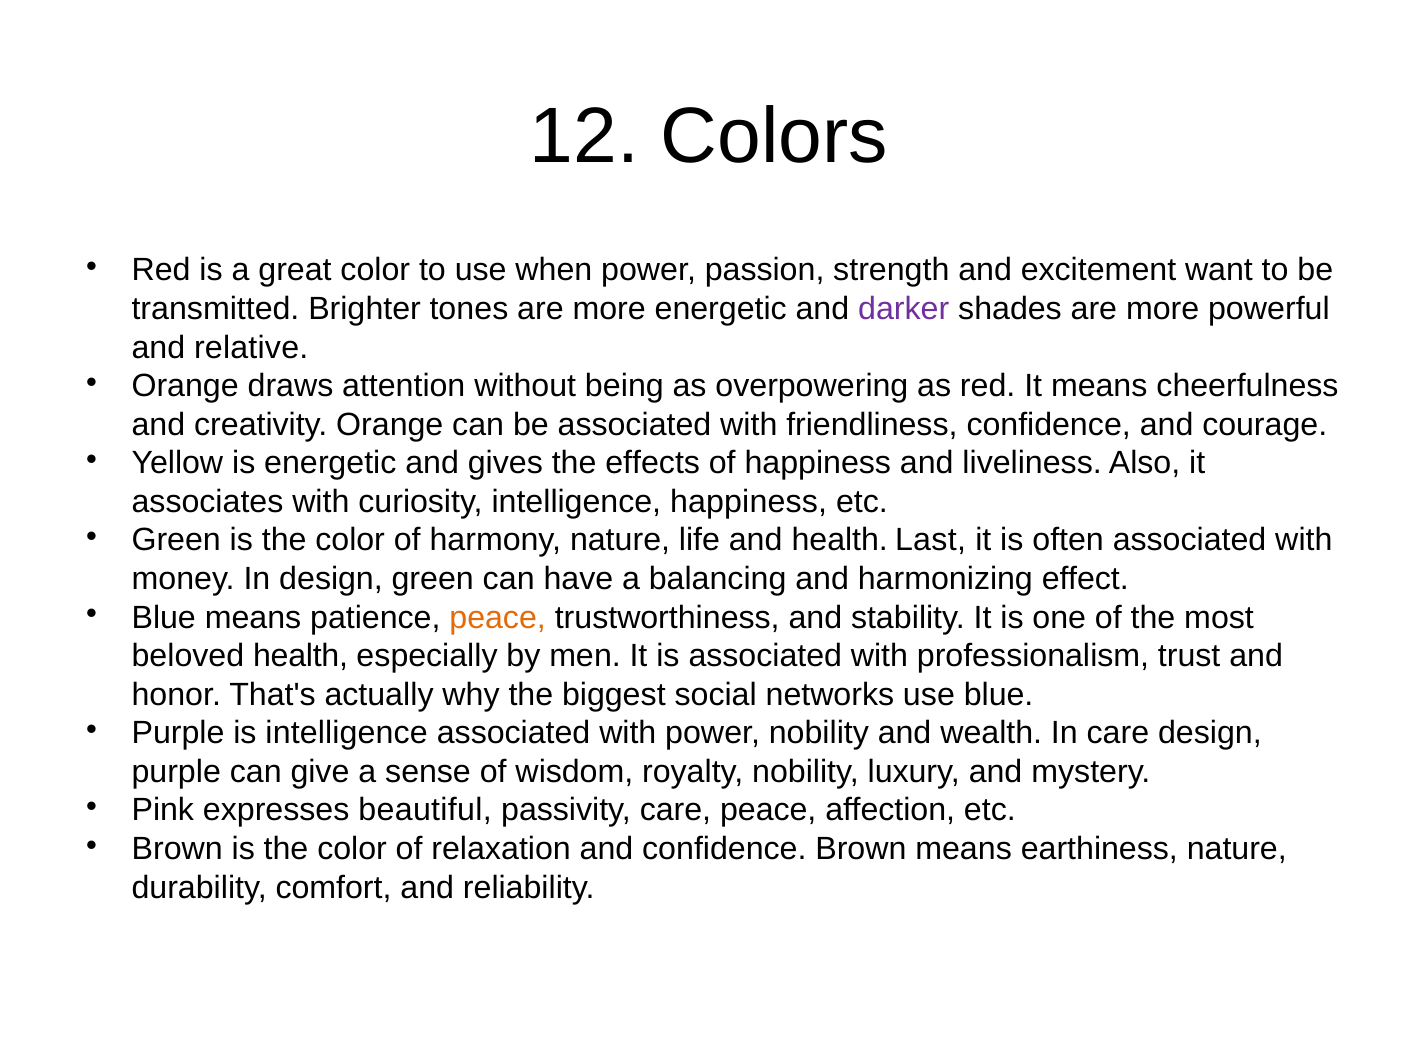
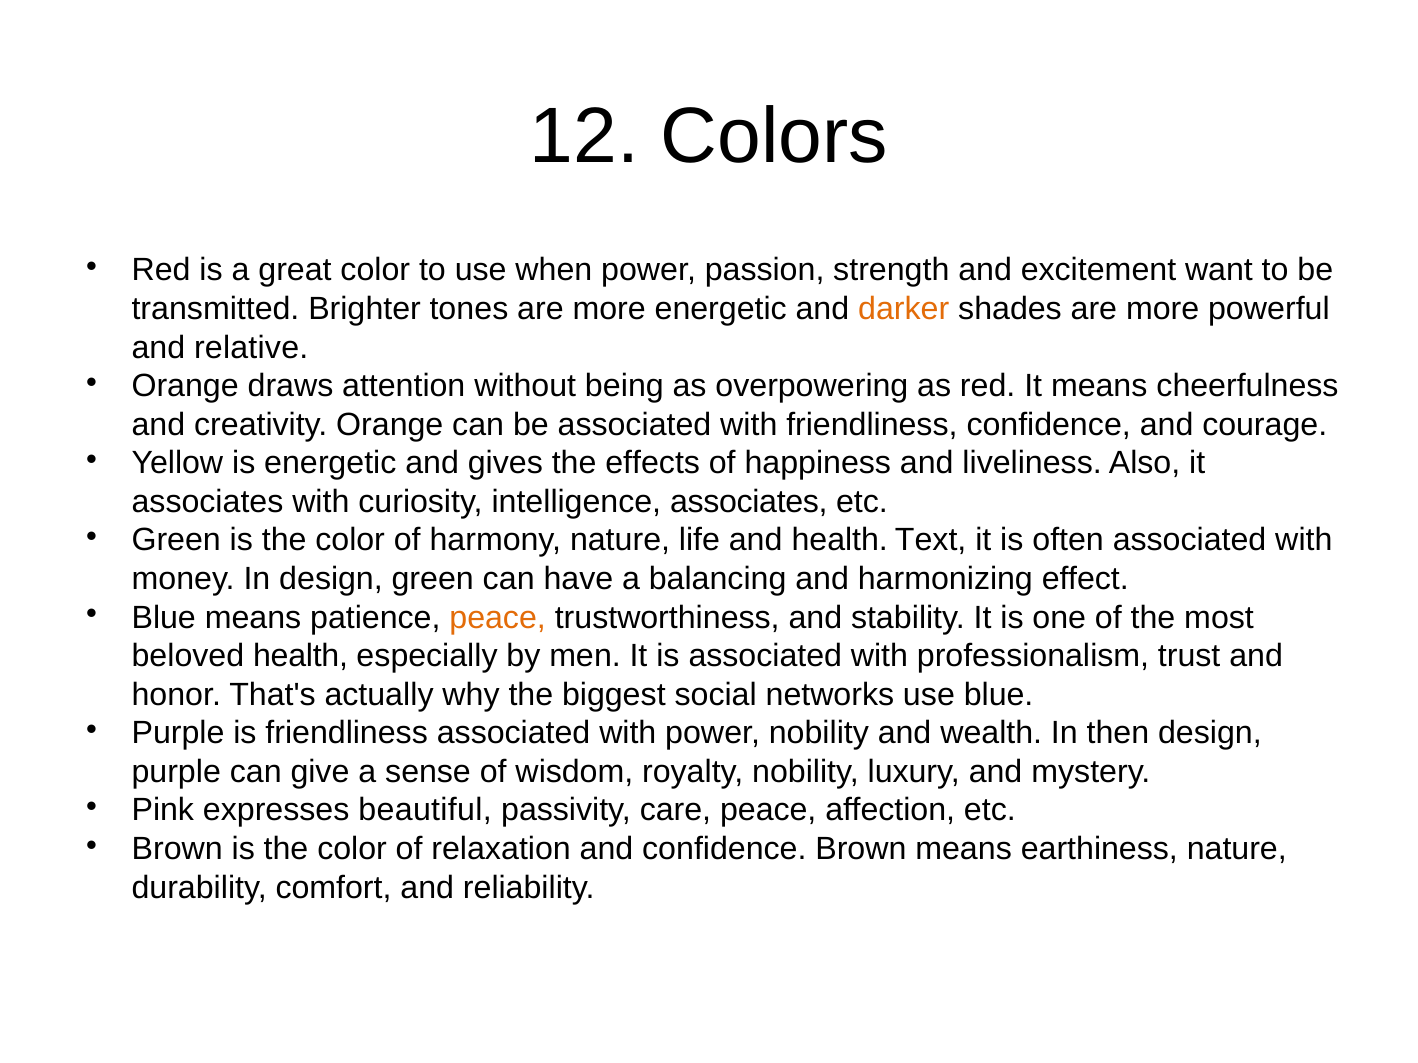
darker colour: purple -> orange (904, 309)
intelligence happiness: happiness -> associates (749, 502)
Last: Last -> Text (931, 540)
is intelligence: intelligence -> friendliness (347, 733)
In care: care -> then (1118, 733)
